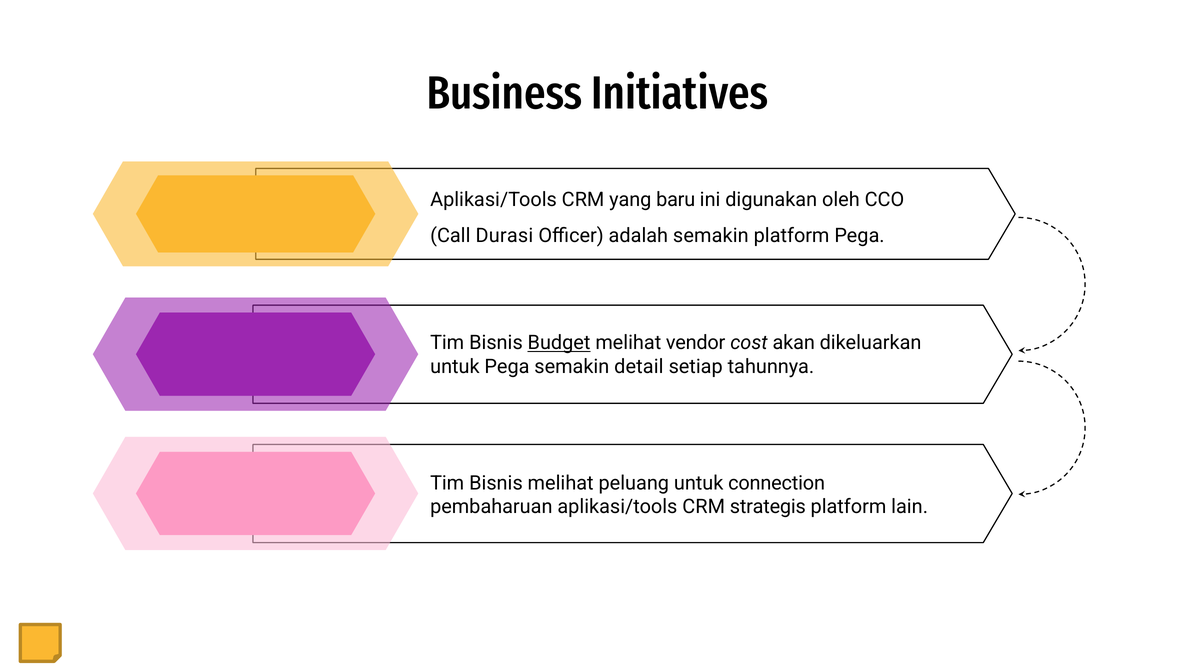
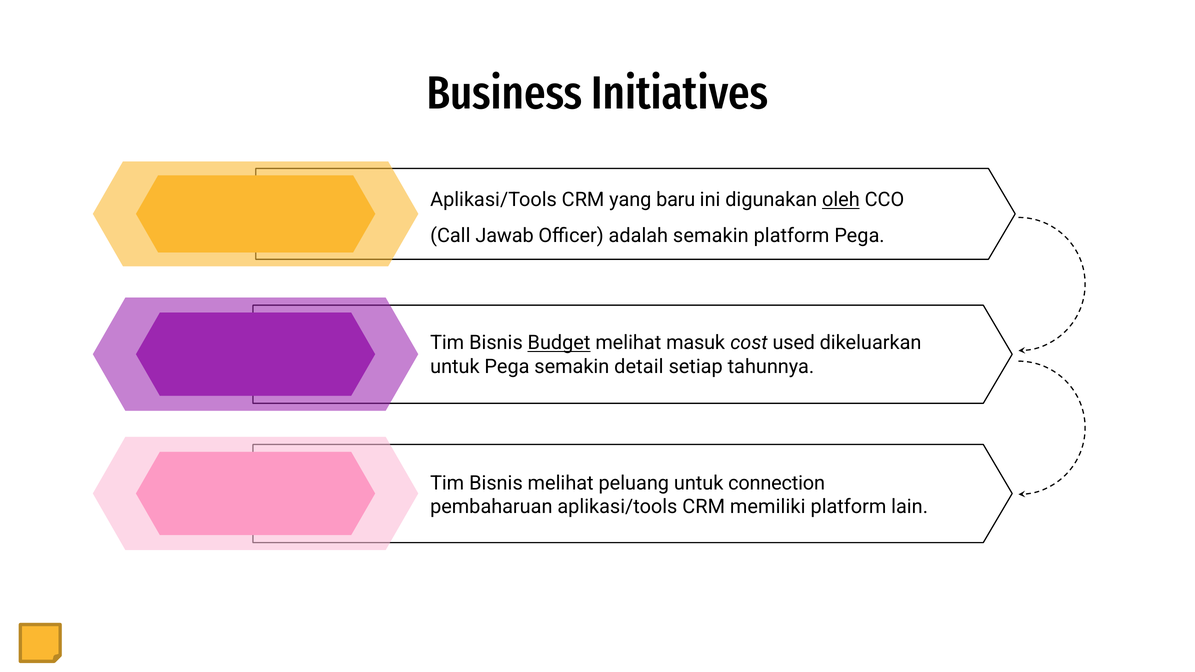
oleh underline: none -> present (841, 200)
Durasi: Durasi -> Jawab (505, 236)
vendor: vendor -> masuk (696, 343)
akan: akan -> used (794, 343)
strategis: strategis -> memiliki (768, 507)
